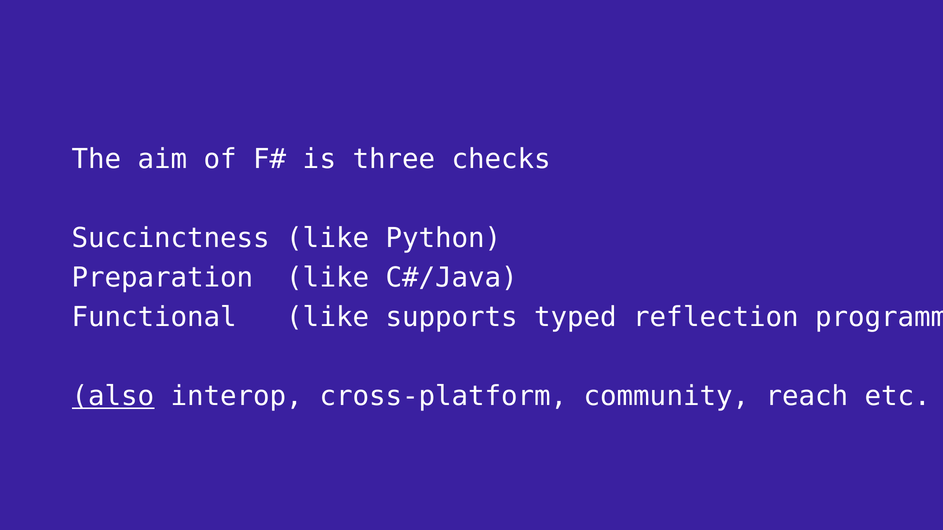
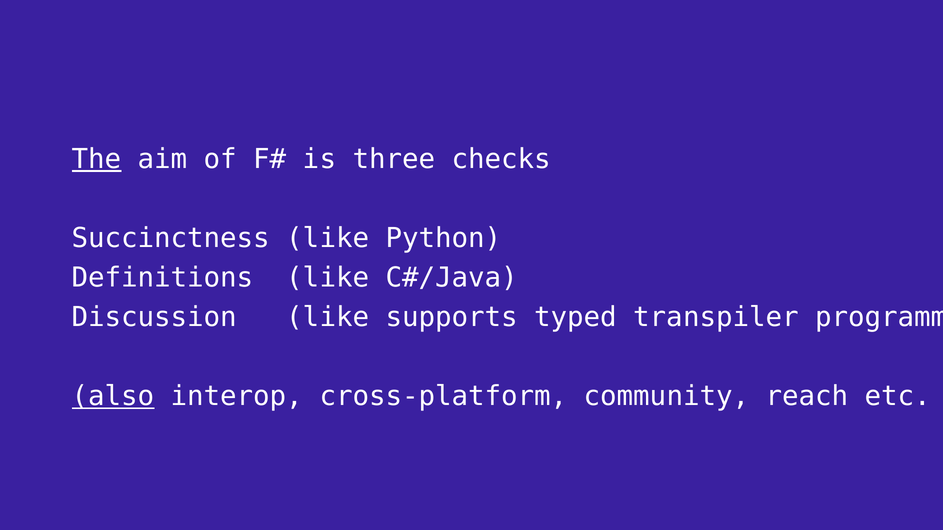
The underline: none -> present (97, 159)
Preparation: Preparation -> Definitions (163, 278)
Functional: Functional -> Discussion (154, 318)
reflection: reflection -> transpiler (716, 318)
